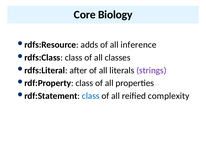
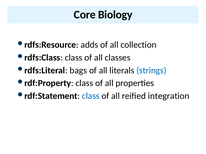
inference: inference -> collection (139, 45)
after: after -> bags (78, 71)
strings colour: purple -> blue (151, 71)
complexity: complexity -> integration (169, 96)
